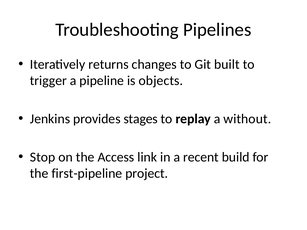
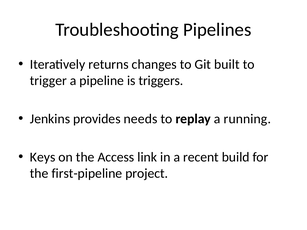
objects: objects -> triggers (161, 81)
stages: stages -> needs (141, 119)
without: without -> running (247, 119)
Stop: Stop -> Keys (43, 157)
